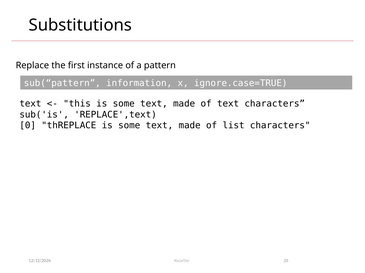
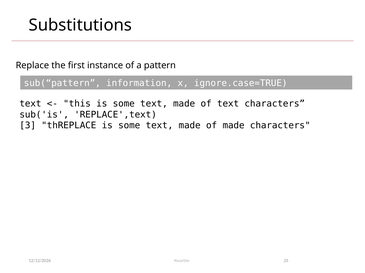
0: 0 -> 3 (28, 126)
of list: list -> made (234, 126)
